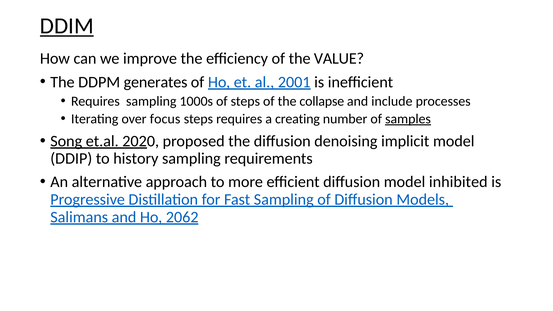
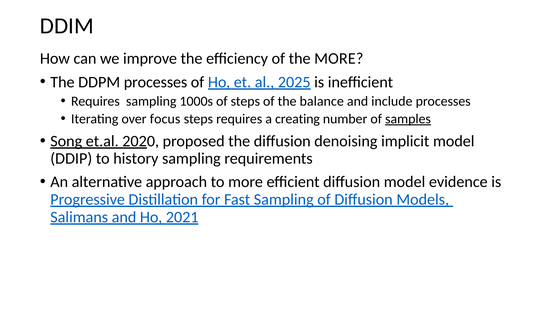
DDIM underline: present -> none (67, 26)
the VALUE: VALUE -> MORE (339, 59)
DDPM generates: generates -> processes (156, 82)
2001: 2001 -> 2025 (294, 82)
collapse: collapse -> balance (322, 101)
inhibited: inhibited -> evidence (458, 182)
2062: 2062 -> 2021 (182, 217)
